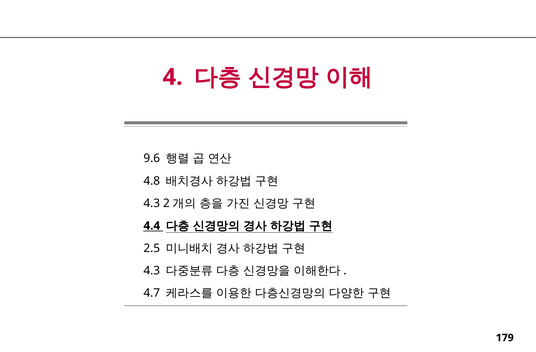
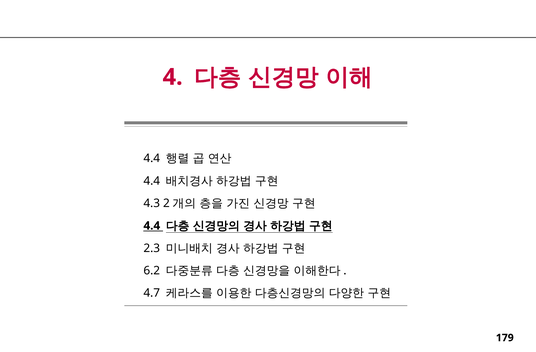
9.6: 9.6 -> 4.4 (152, 158)
4.8: 4.8 -> 4.4 (152, 181)
2.5: 2.5 -> 2.3 (152, 248)
4.3: 4.3 -> 6.2 (152, 271)
